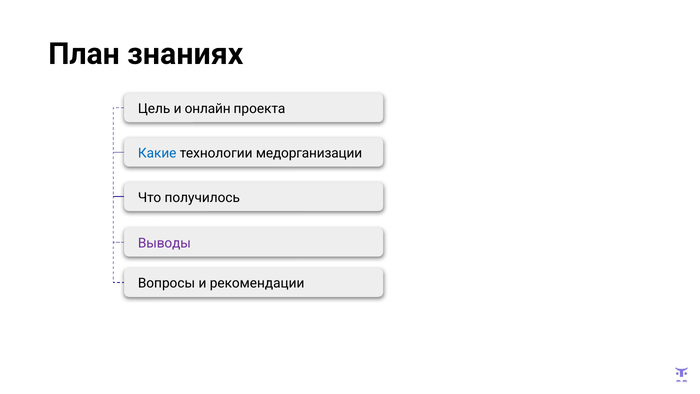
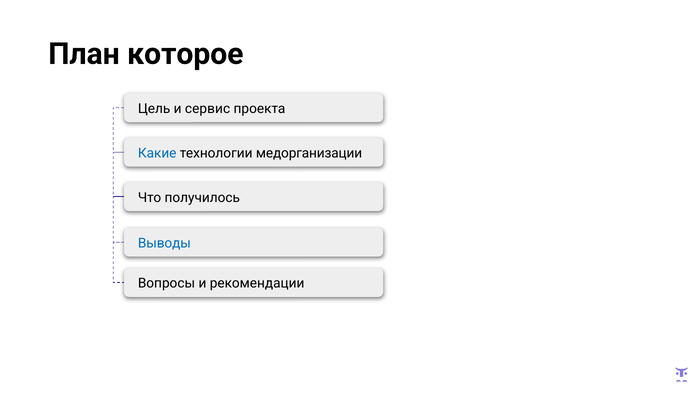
знаниях: знаниях -> которое (185, 54)
онлайн: онлайн -> сервис (208, 109)
Выводы colour: purple -> blue (164, 243)
